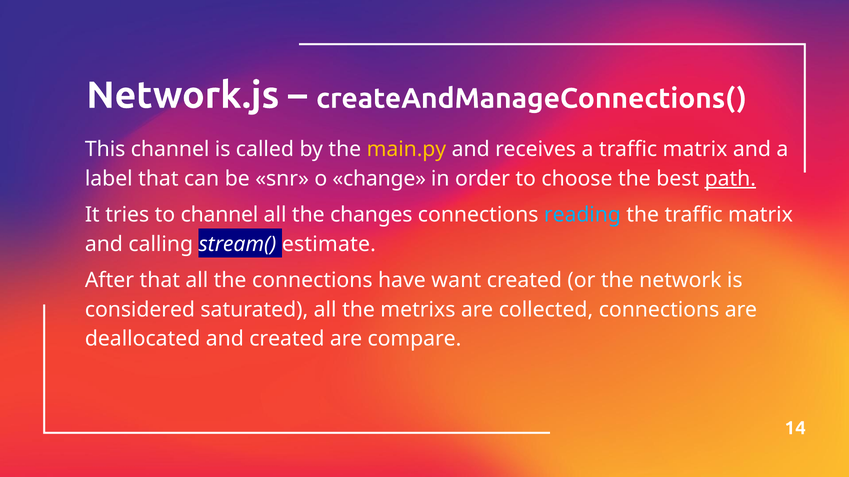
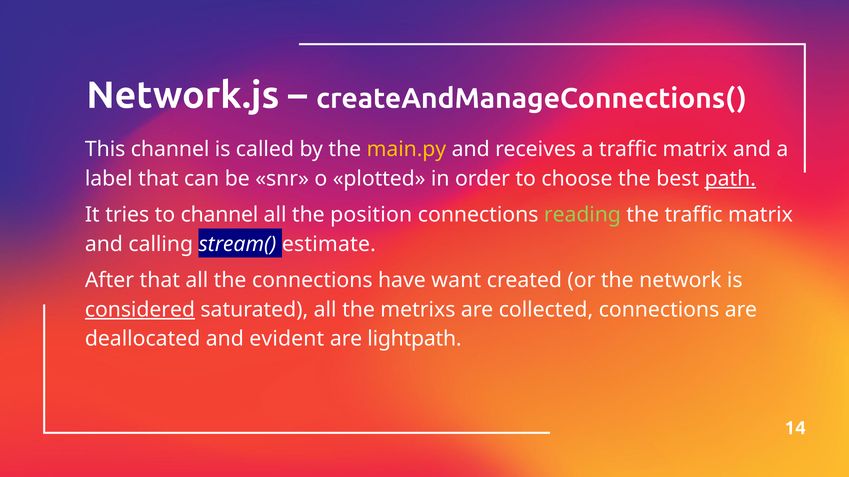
change: change -> plotted (379, 179)
changes: changes -> position (371, 215)
reading colour: light blue -> light green (582, 215)
considered underline: none -> present (140, 310)
and created: created -> evident (287, 339)
compare: compare -> lightpath (415, 339)
